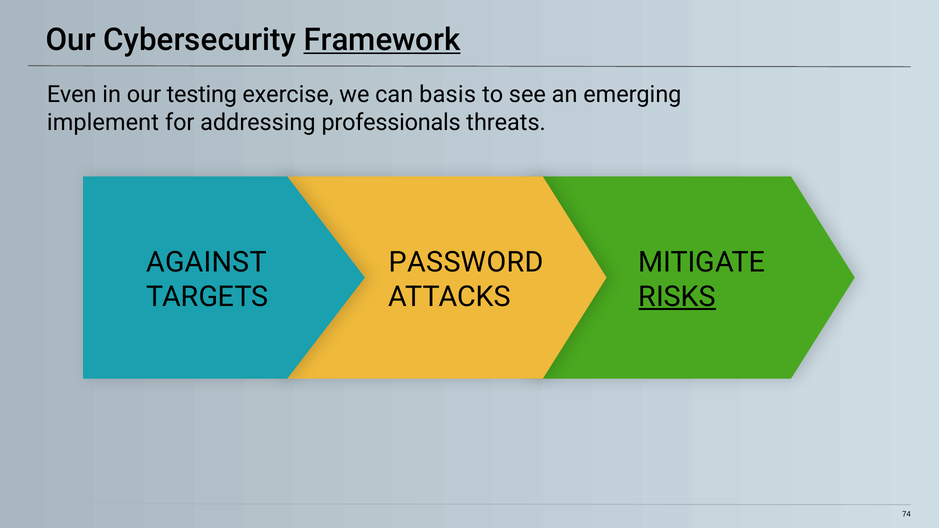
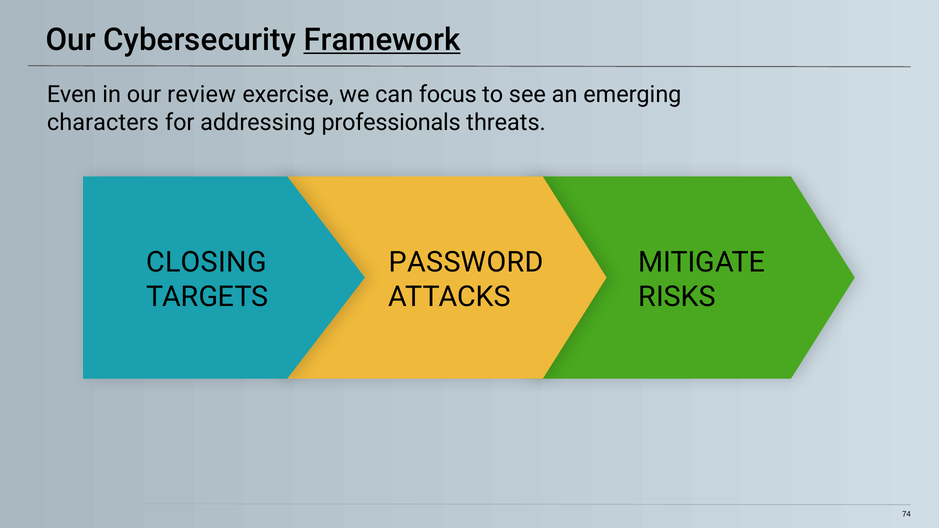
testing: testing -> review (202, 95)
basis: basis -> focus (448, 95)
implement: implement -> characters (103, 123)
AGAINST: AGAINST -> CLOSING (206, 263)
RISKS underline: present -> none (677, 297)
